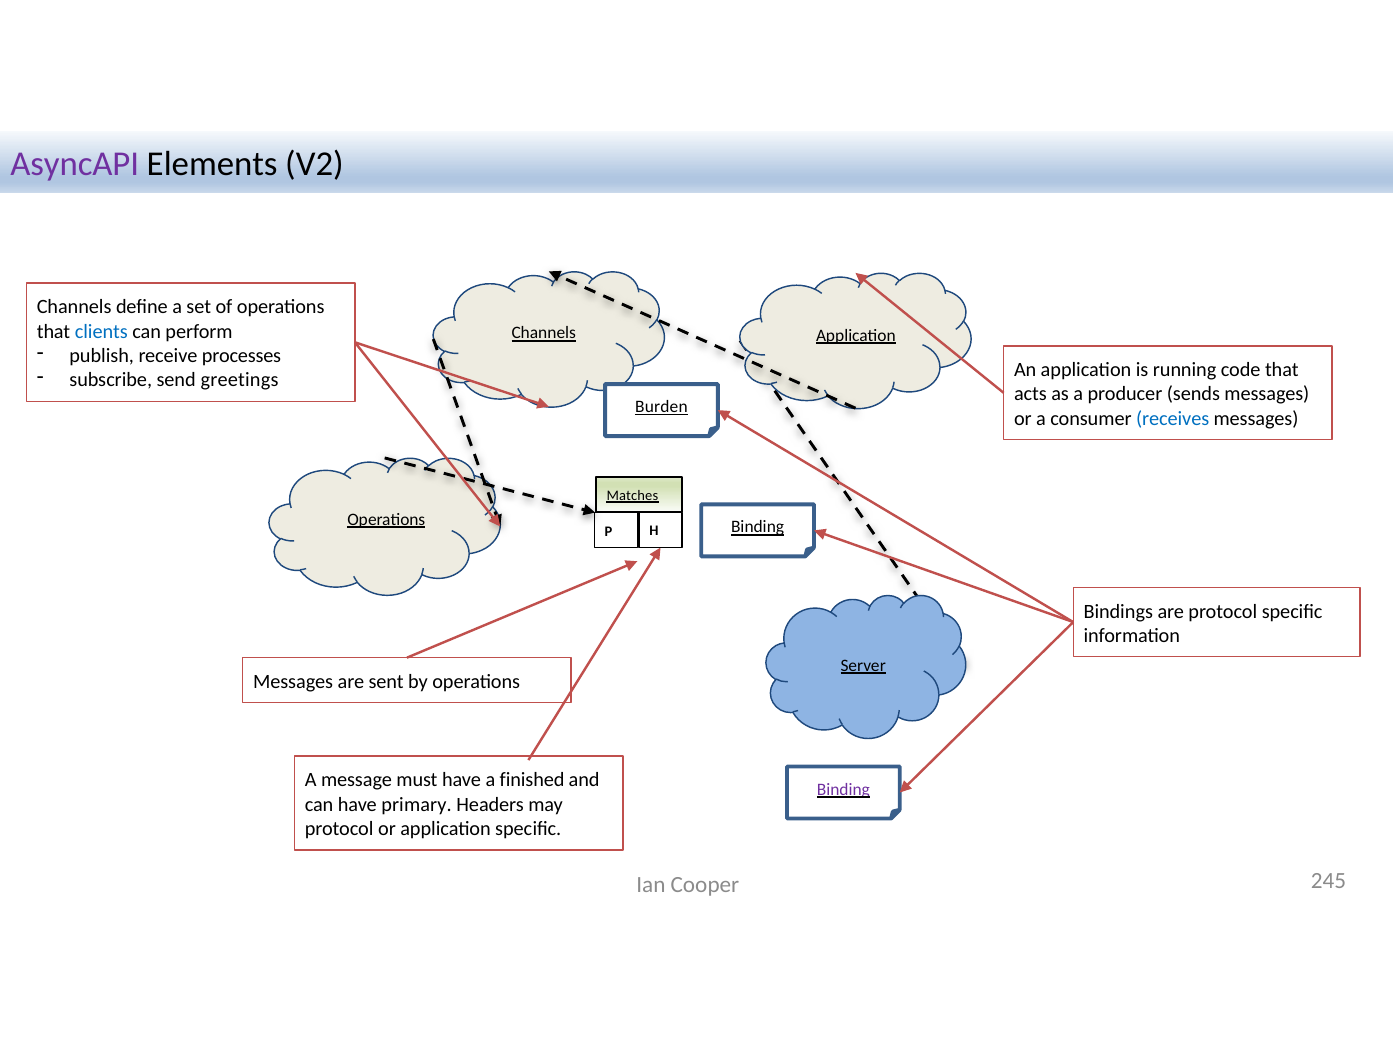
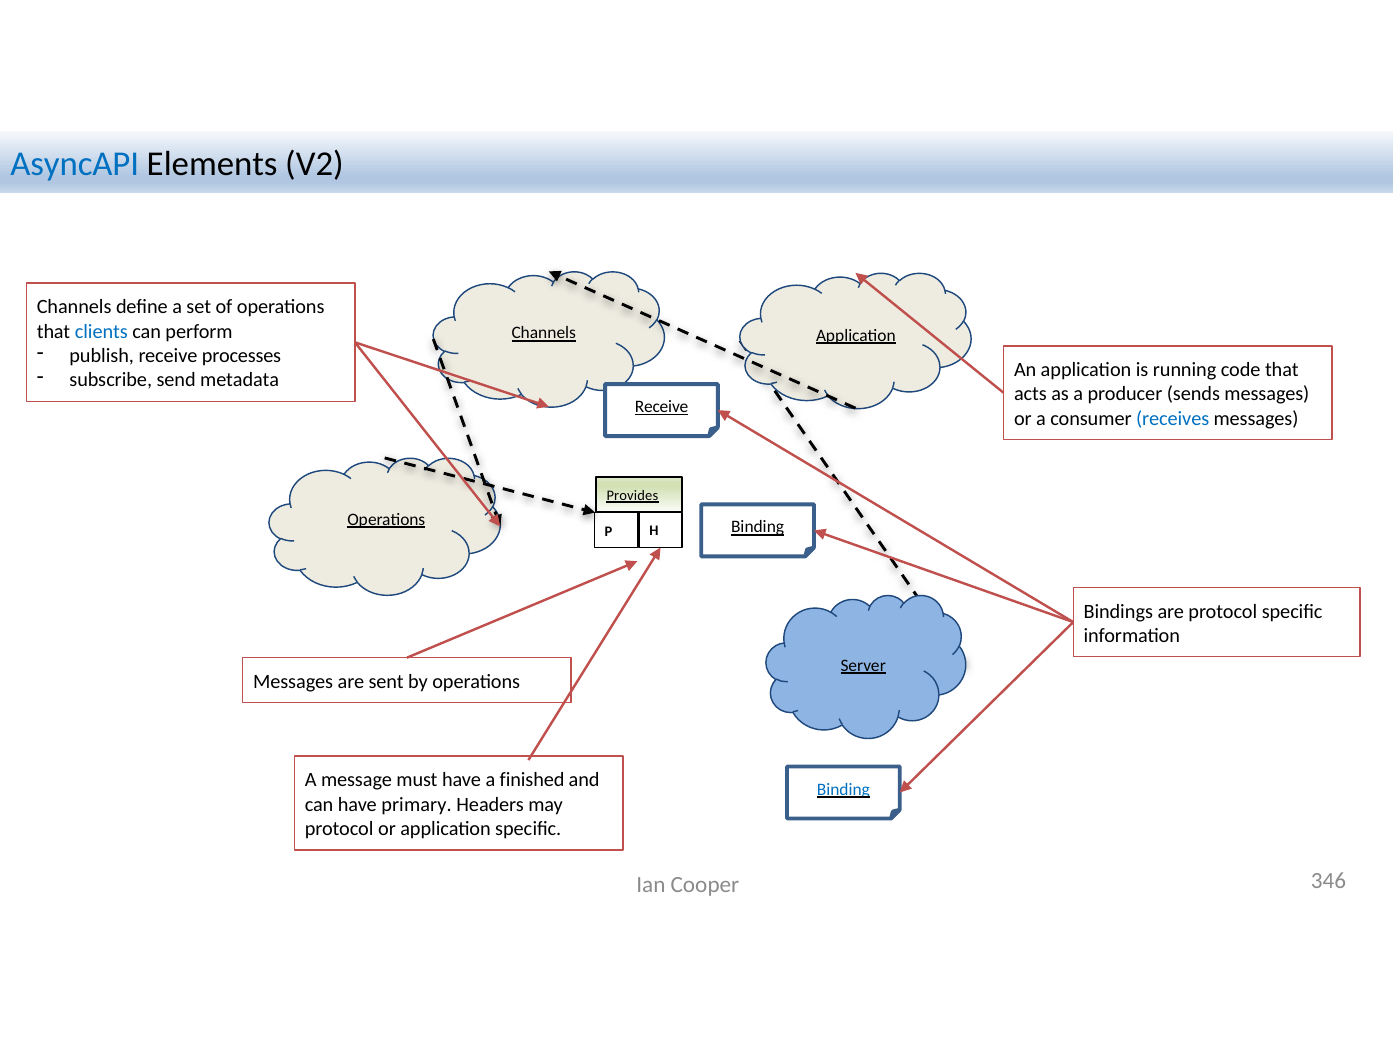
AsyncAPI colour: purple -> blue (75, 164)
greetings: greetings -> metadata (240, 380)
Burden: Burden -> Receive (662, 407)
Matches: Matches -> Provides (632, 495)
Binding colour: purple -> blue (843, 789)
245: 245 -> 346 (1328, 881)
